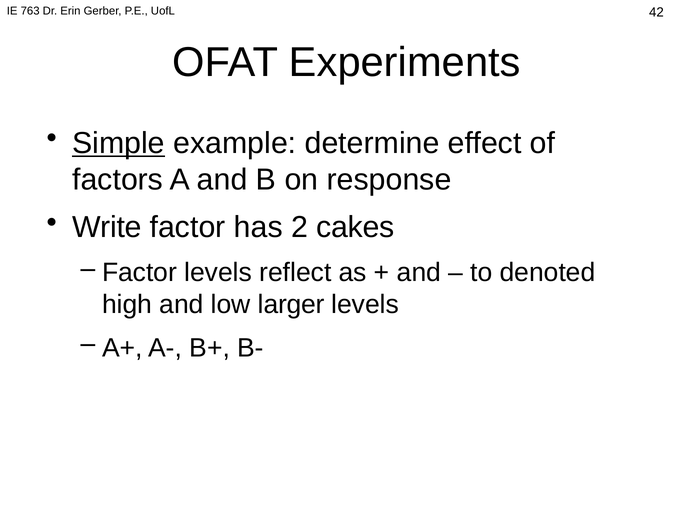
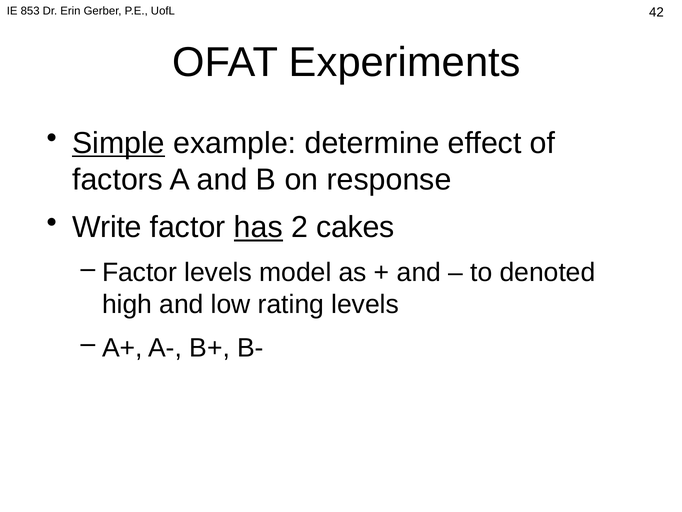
763: 763 -> 853 (30, 11)
has underline: none -> present (258, 227)
reflect: reflect -> model (295, 272)
larger: larger -> rating (291, 304)
